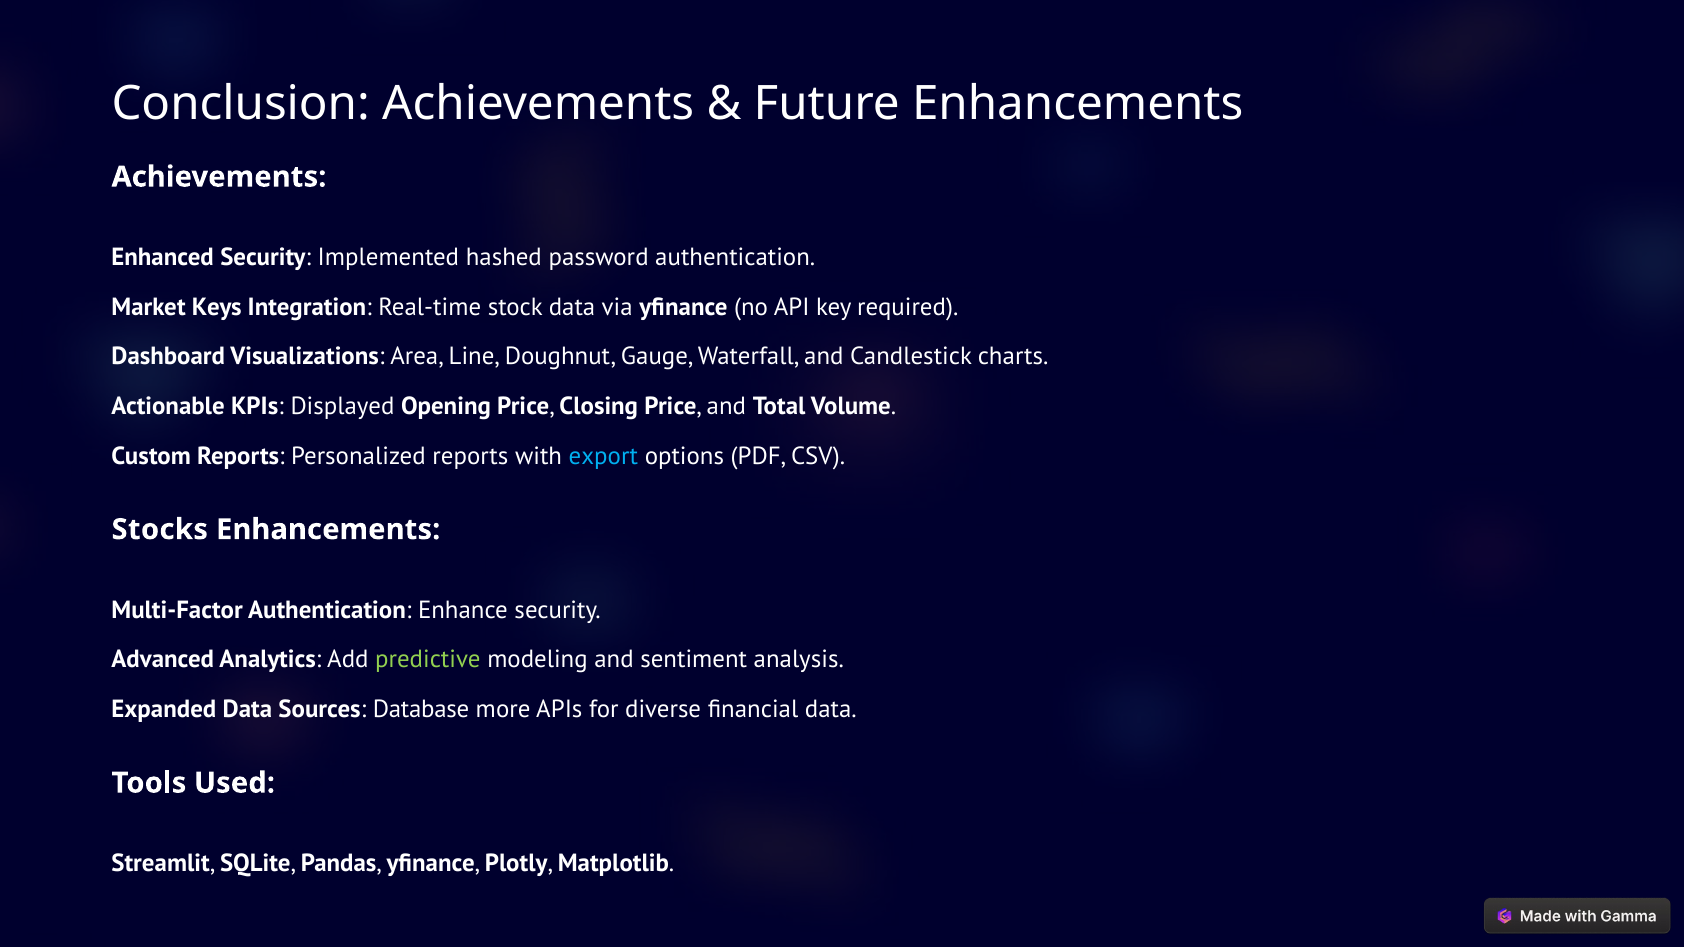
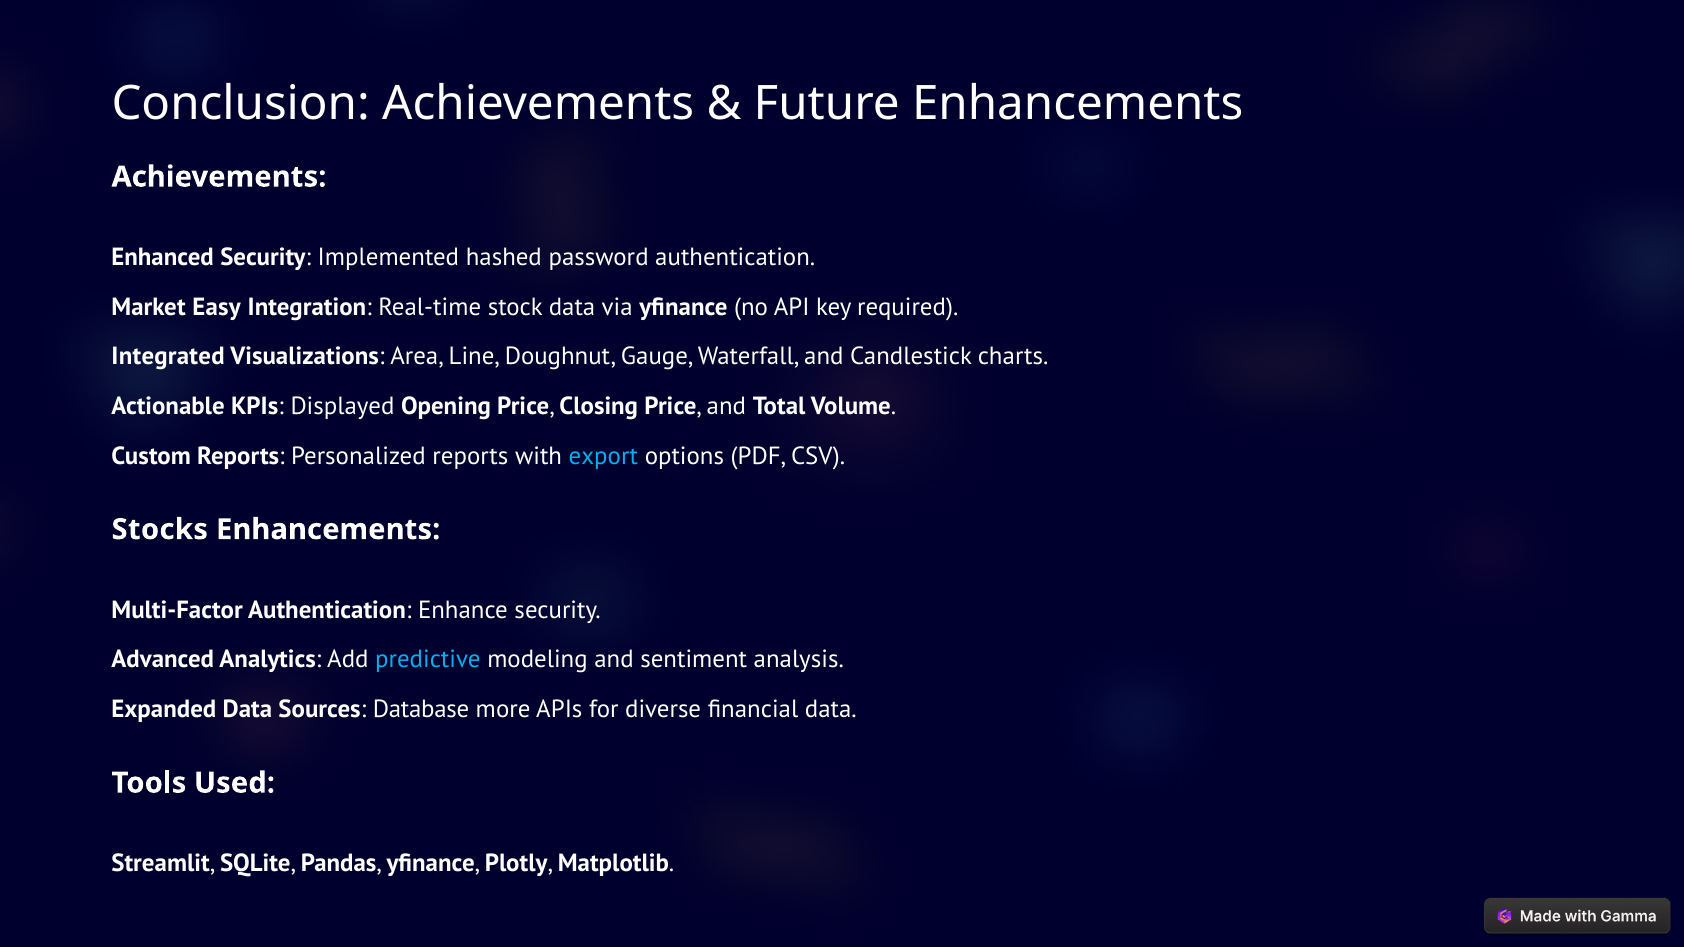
Keys: Keys -> Easy (217, 307)
Dashboard: Dashboard -> Integrated (168, 357)
predictive colour: light green -> light blue (428, 660)
